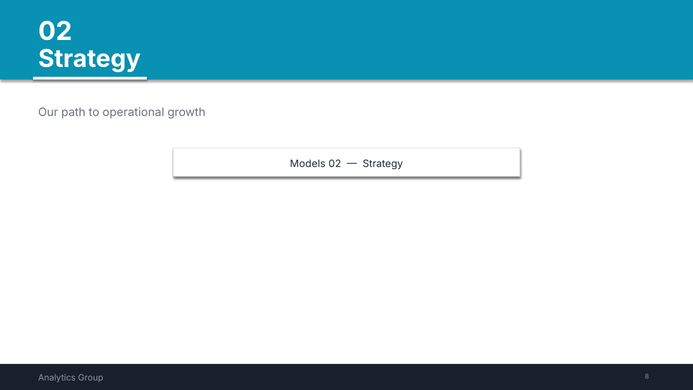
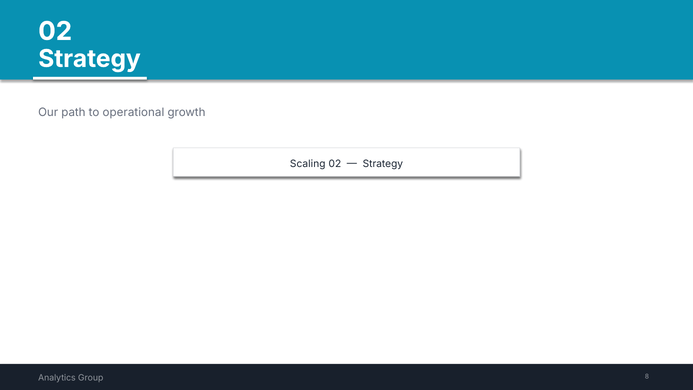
Models: Models -> Scaling (308, 164)
